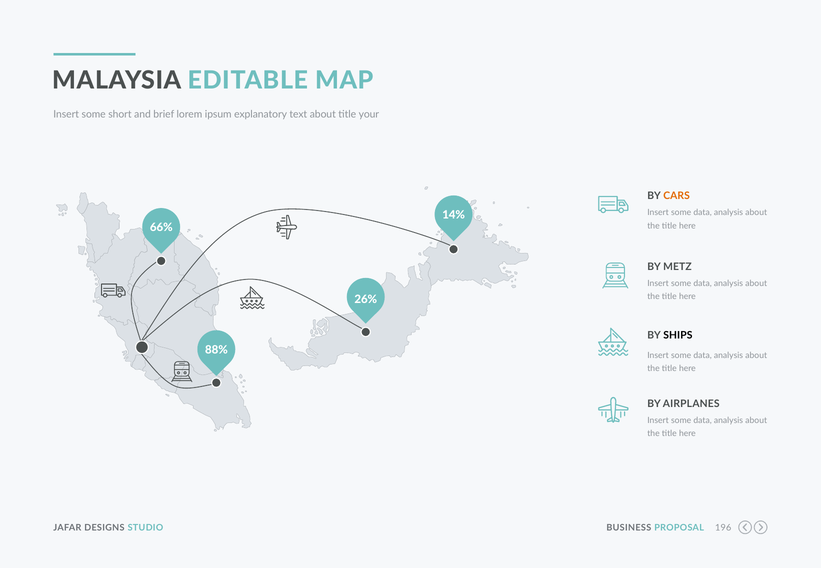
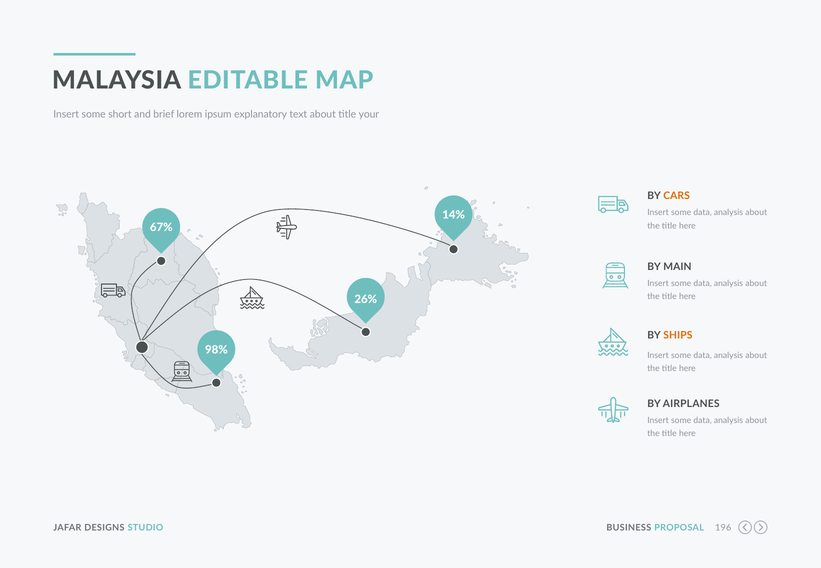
66%: 66% -> 67% (161, 228)
METZ: METZ -> MAIN (677, 267)
SHIPS colour: black -> orange (678, 336)
88%: 88% -> 98% (216, 350)
